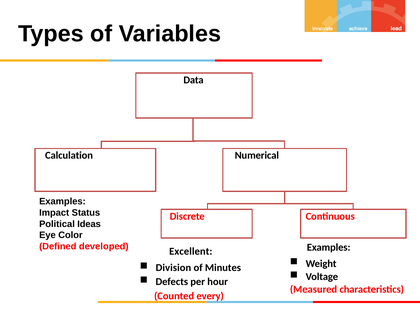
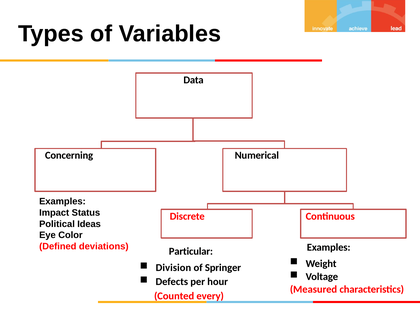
Calculation: Calculation -> Concerning (69, 156)
developed: developed -> deviations (104, 246)
Excellent: Excellent -> Particular (191, 252)
Minutes: Minutes -> Springer (223, 268)
